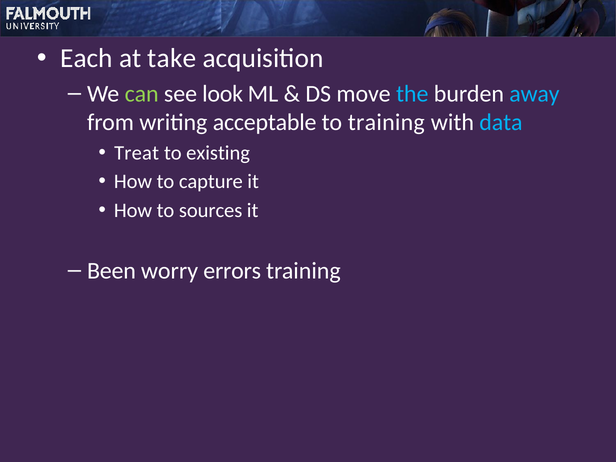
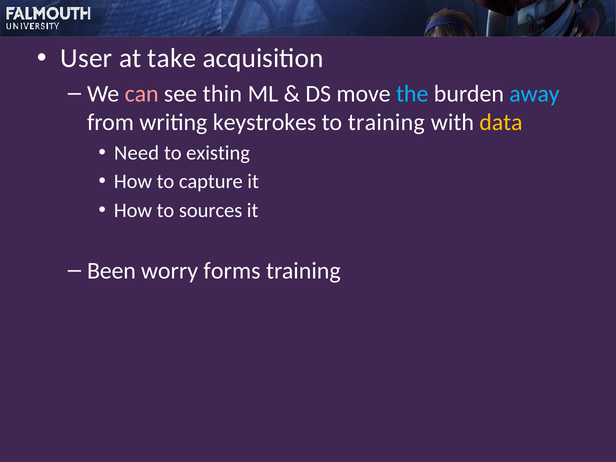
Each: Each -> User (86, 58)
can colour: light green -> pink (142, 94)
look: look -> thin (222, 94)
acceptable: acceptable -> keystrokes (265, 122)
data colour: light blue -> yellow (501, 122)
Treat: Treat -> Need (137, 153)
errors: errors -> forms (232, 271)
